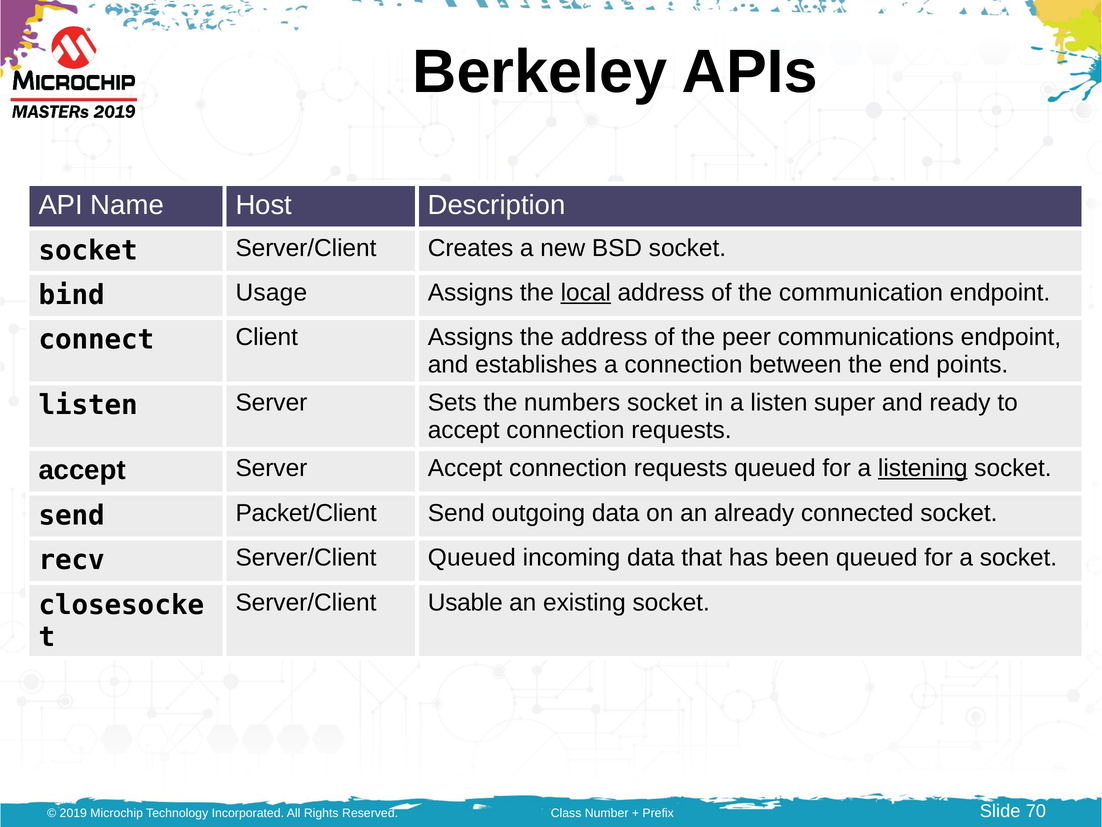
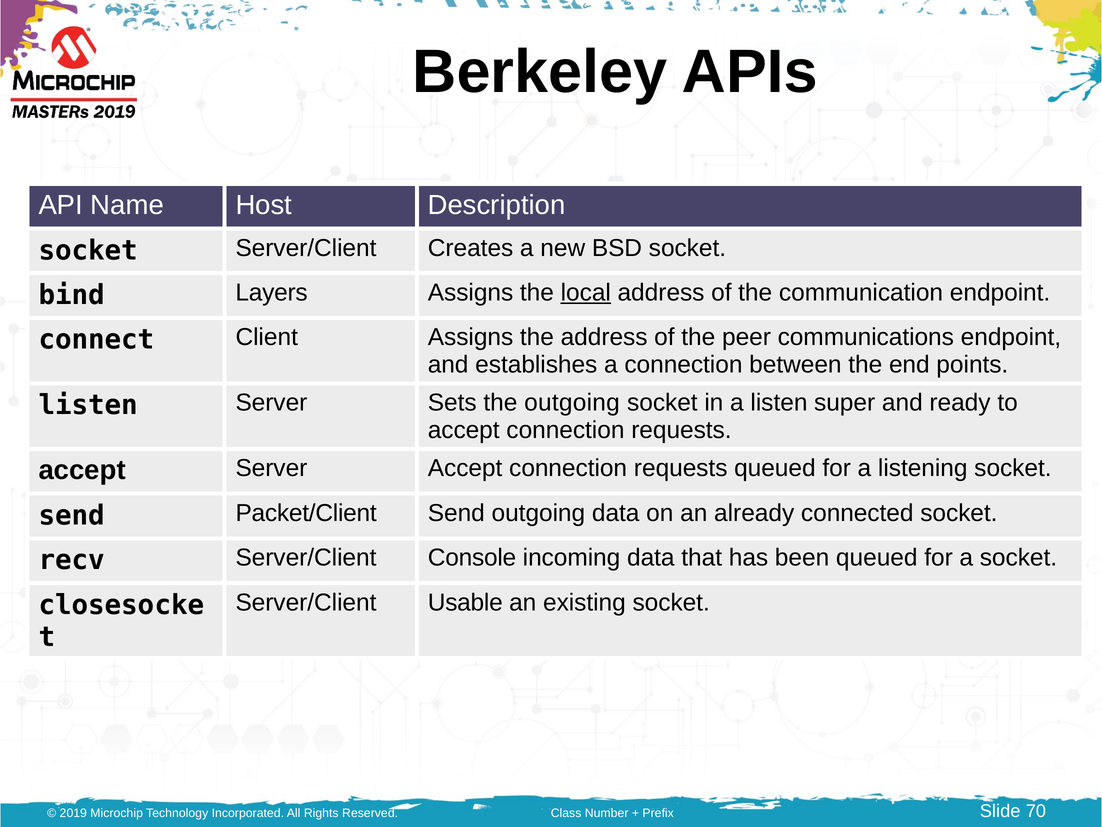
Usage: Usage -> Layers (272, 293)
the numbers: numbers -> outgoing (572, 403)
listening underline: present -> none (923, 468)
Server/Client Queued: Queued -> Console (472, 558)
